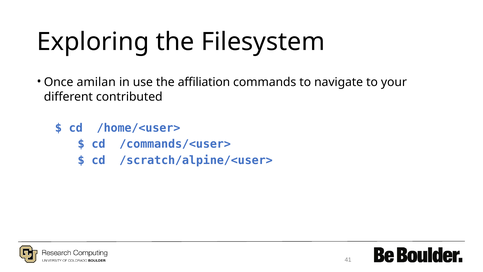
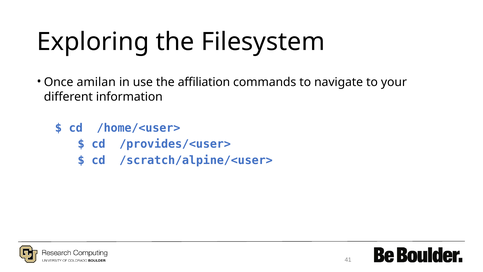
contributed: contributed -> information (129, 97)
/commands/<user>: /commands/<user> -> /provides/<user> (175, 144)
